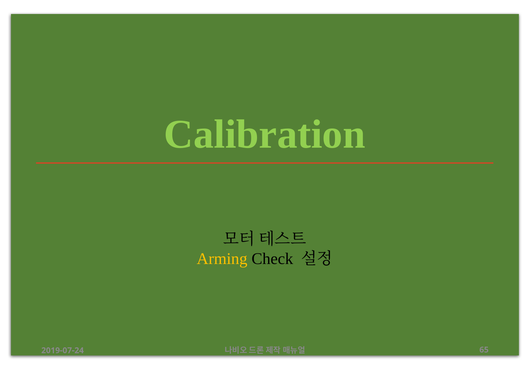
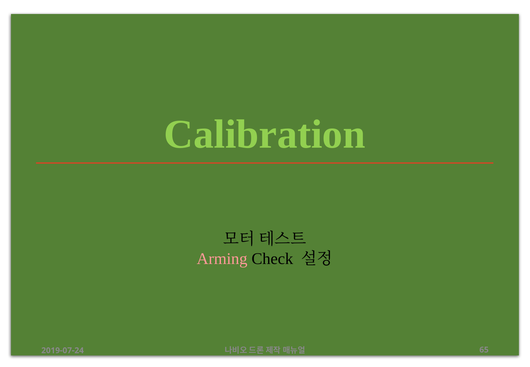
Arming colour: yellow -> pink (222, 259)
